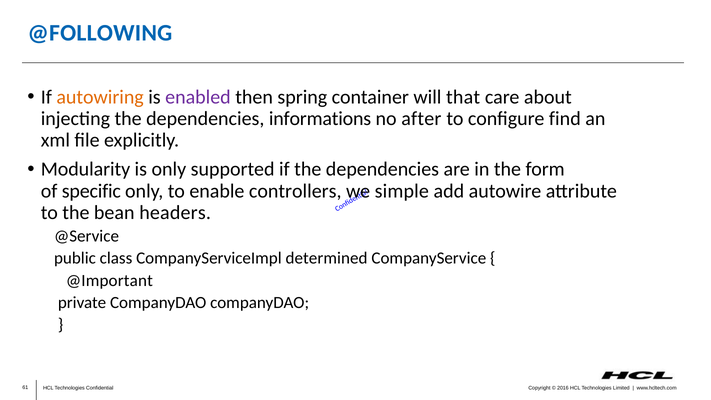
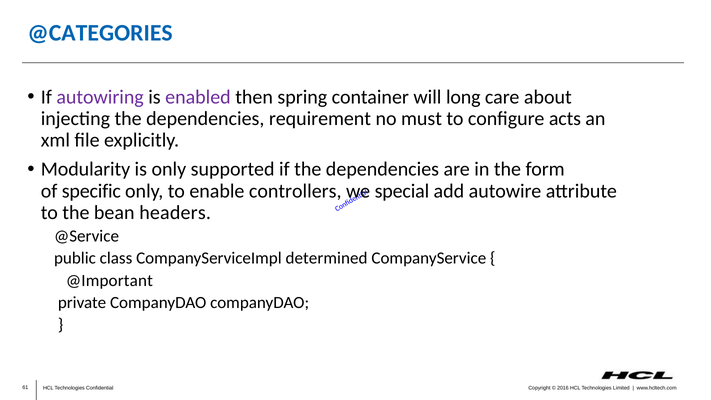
@FOLLOWING: @FOLLOWING -> @CATEGORIES (100, 33)
autowiring colour: orange -> purple (100, 97)
that: that -> long (463, 97)
informations: informations -> requirement (320, 119)
after: after -> must (421, 119)
find: find -> acts (565, 119)
simple: simple -> special (402, 191)
